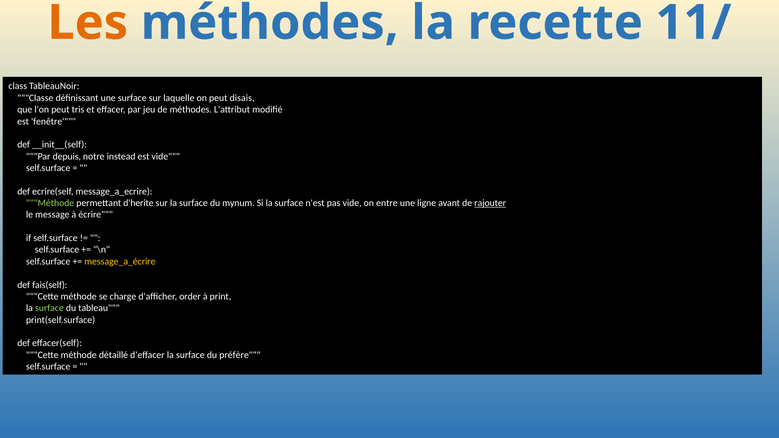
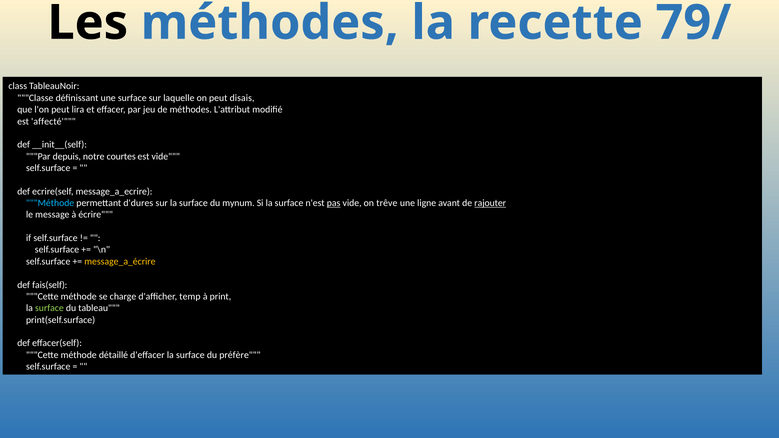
Les colour: orange -> black (88, 23)
11/: 11/ -> 79/ (693, 23)
tris: tris -> lira (78, 110)
fenêtre: fenêtre -> affecté (53, 121)
instead: instead -> courtes (121, 156)
Méthode colour: light green -> light blue (50, 203)
d'herite: d'herite -> d'dures (138, 203)
pas underline: none -> present (334, 203)
entre: entre -> trêve (387, 203)
order: order -> temp (190, 297)
